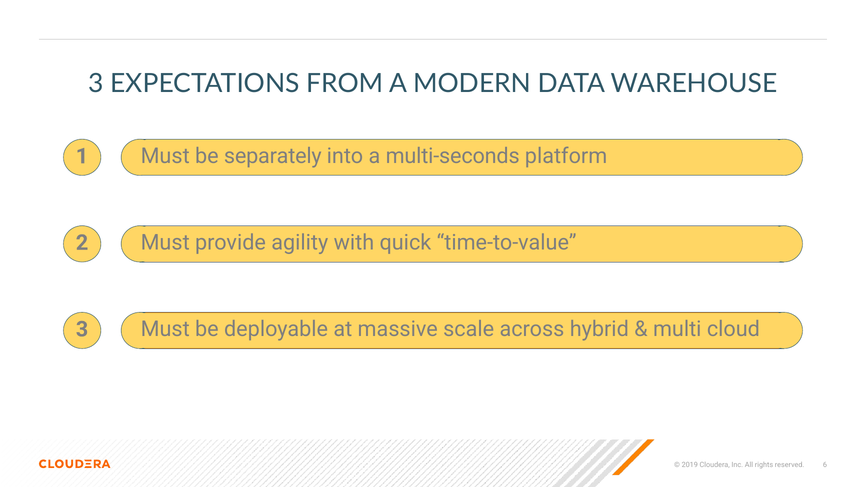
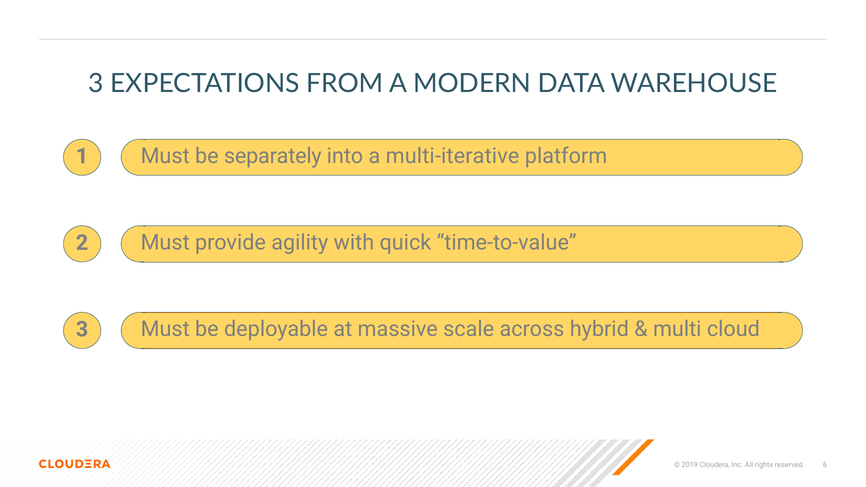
multi-seconds: multi-seconds -> multi-iterative (453, 156)
